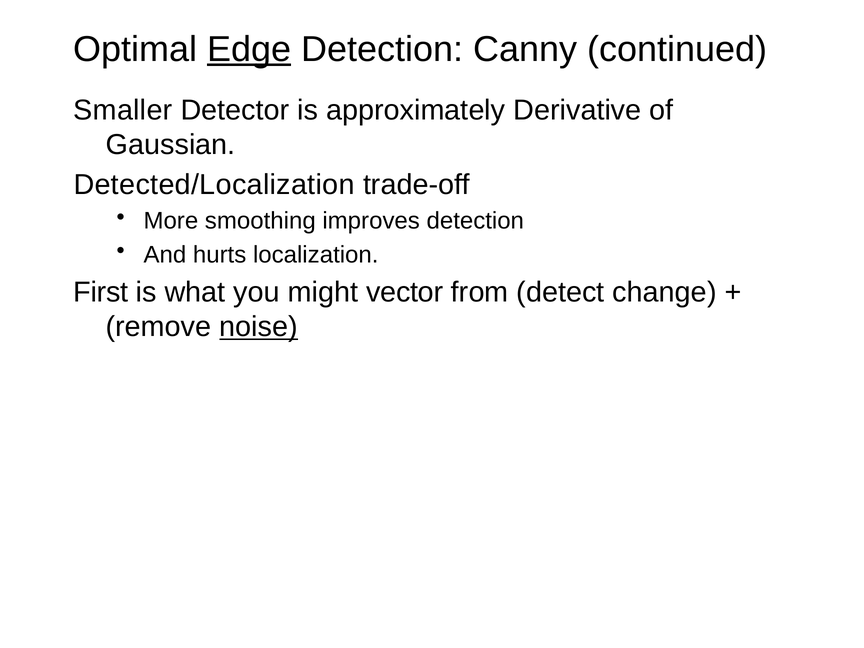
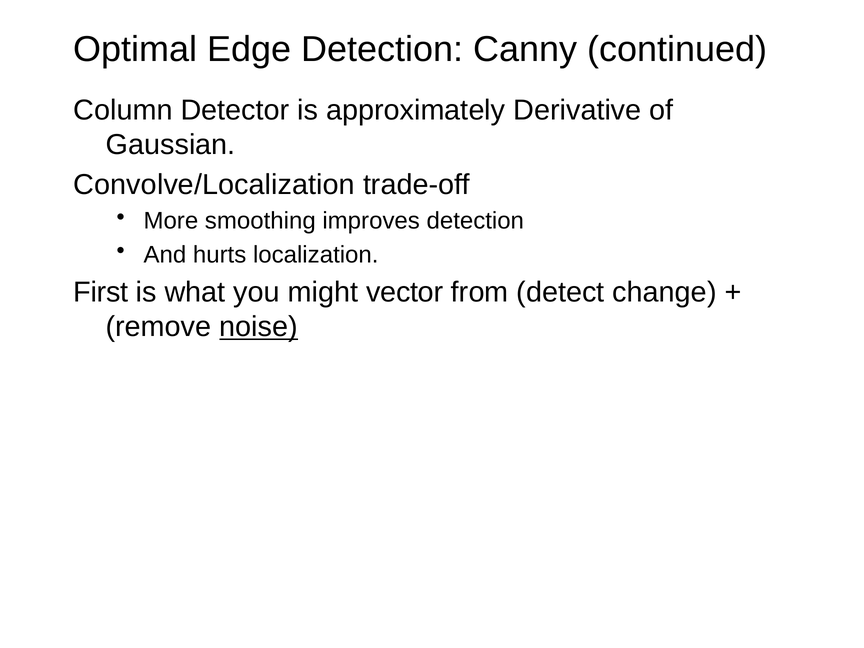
Edge underline: present -> none (249, 49)
Smaller: Smaller -> Column (123, 110)
Detected/Localization: Detected/Localization -> Convolve/Localization (214, 185)
